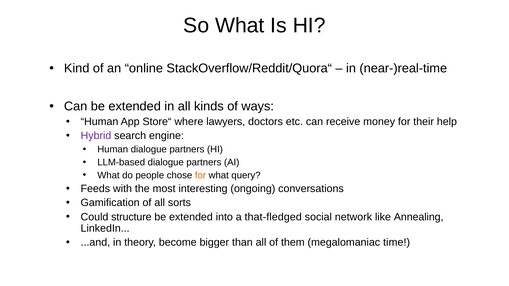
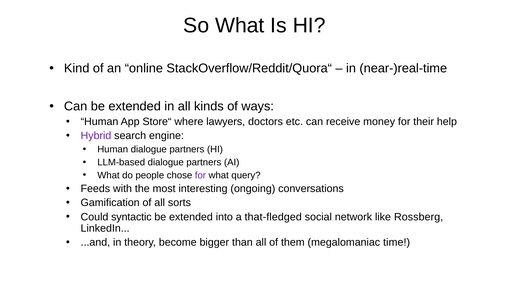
for colour: orange -> purple (200, 175)
structure: structure -> syntactic (131, 217)
Annealing: Annealing -> Rossberg (419, 217)
